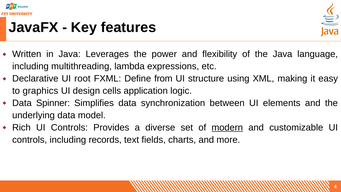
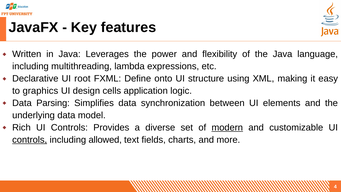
from: from -> onto (163, 79)
Spinner: Spinner -> Parsing (53, 103)
controls underline: none -> present (30, 140)
records: records -> allowed (105, 140)
